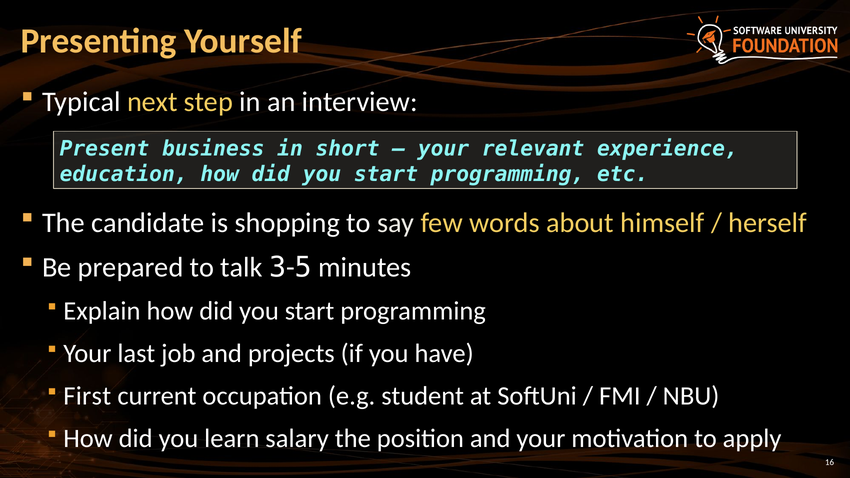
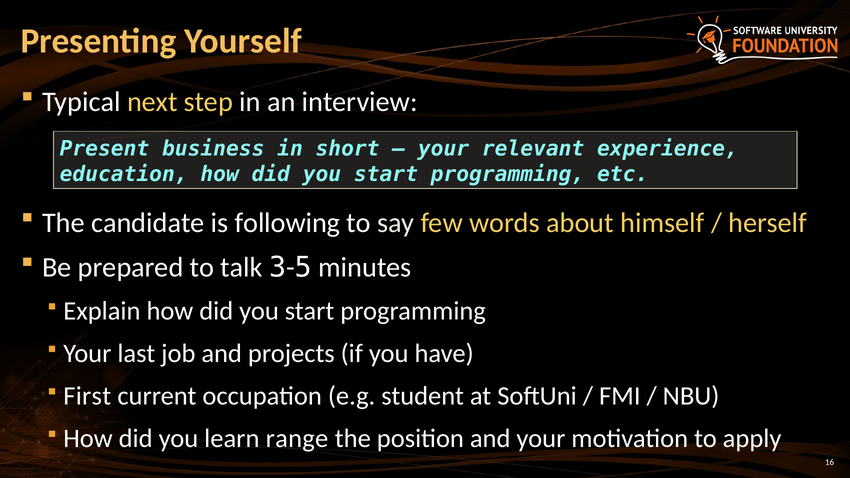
shopping: shopping -> following (287, 223)
salary: salary -> range (297, 439)
